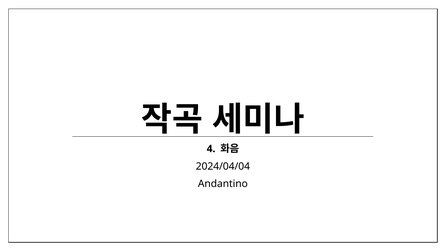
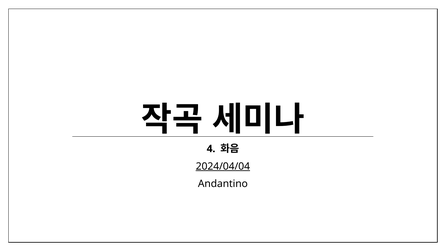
2024/04/04 underline: none -> present (223, 166)
